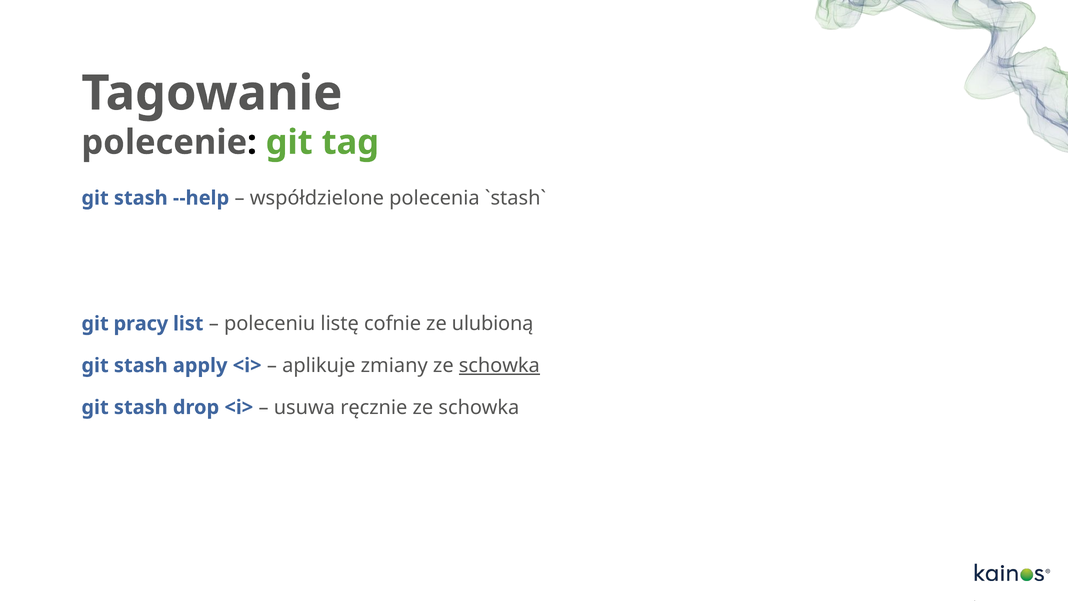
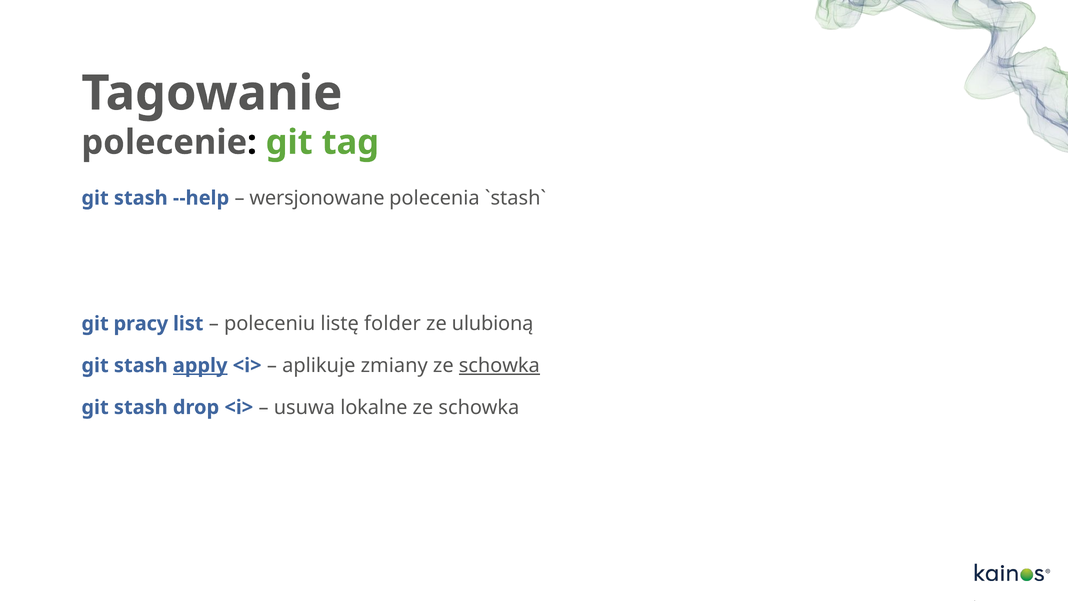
współdzielone: współdzielone -> wersjonowane (317, 198)
cofnie: cofnie -> folder (392, 324)
apply underline: none -> present (200, 365)
ręcznie: ręcznie -> lokalne (374, 407)
